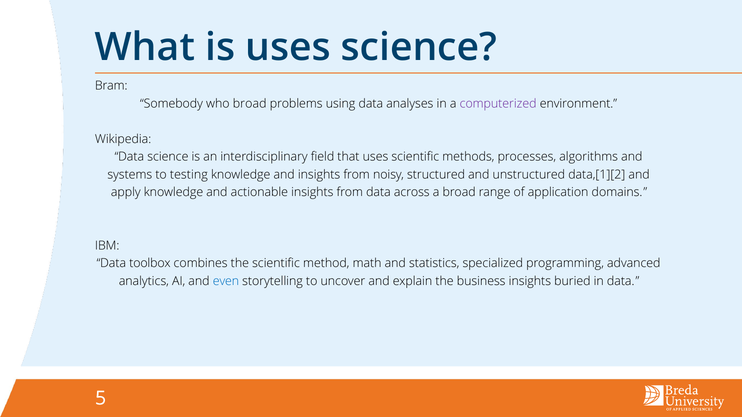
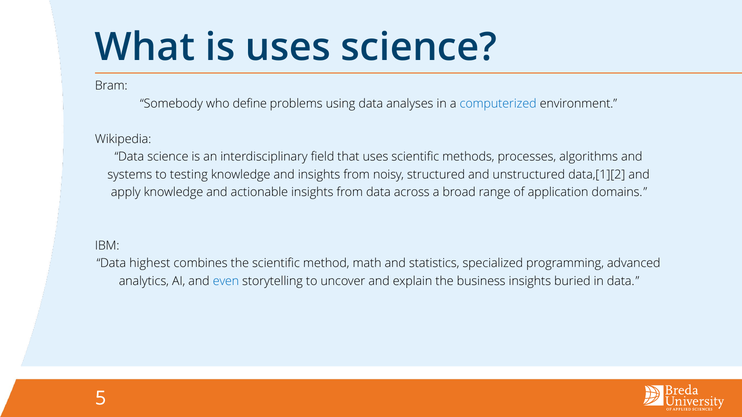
who broad: broad -> define (250, 104)
computerized colour: purple -> blue (498, 104)
toolbox: toolbox -> highest (150, 264)
